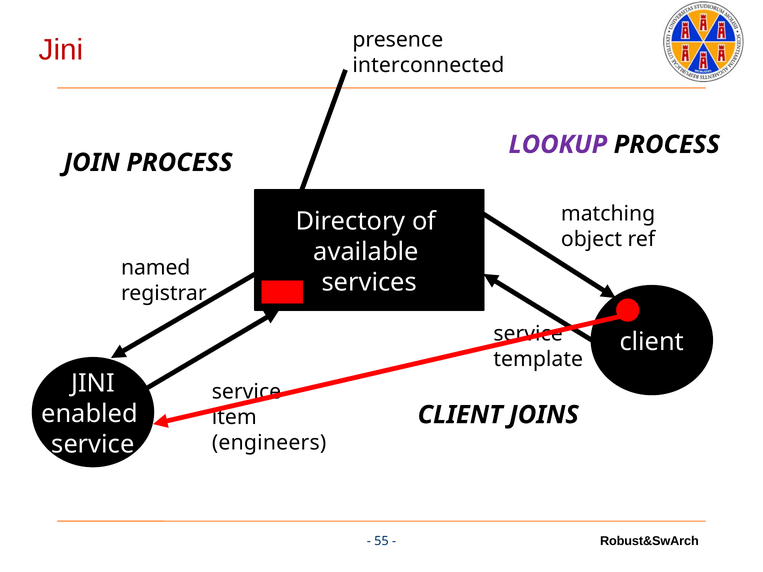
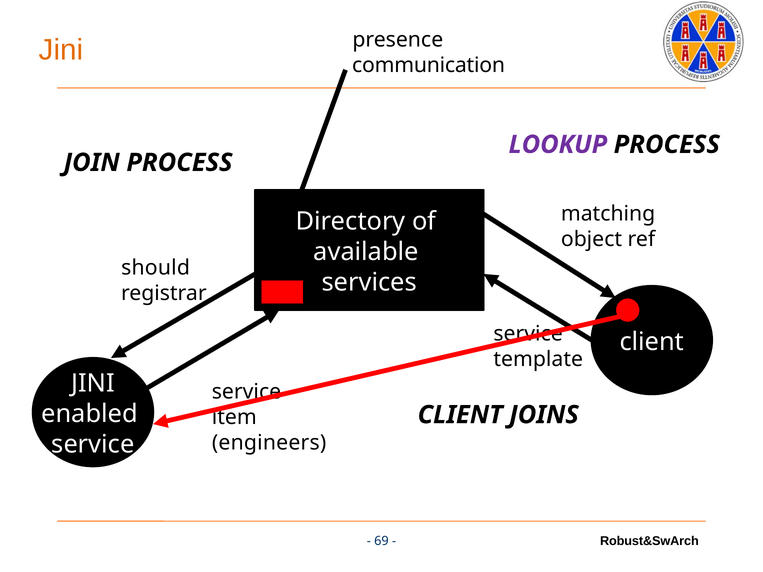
Jini colour: red -> orange (61, 50)
interconnected: interconnected -> communication (429, 65)
named: named -> should (156, 268)
55: 55 -> 69 (381, 541)
